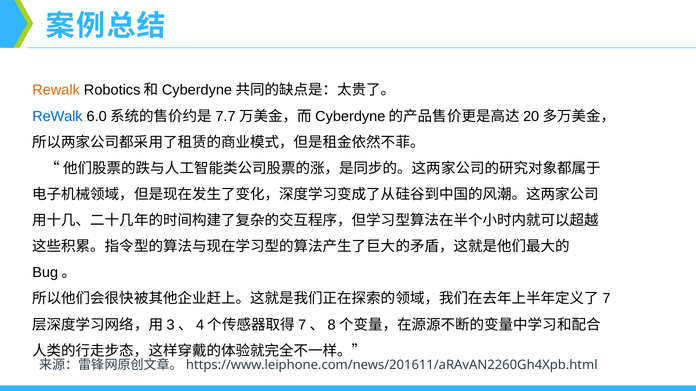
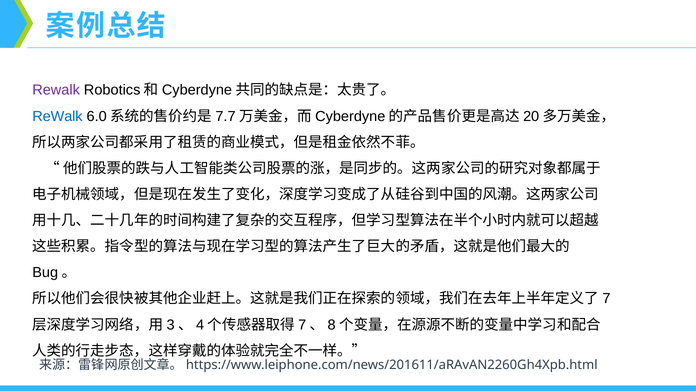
Rewalk colour: orange -> purple (56, 90)
